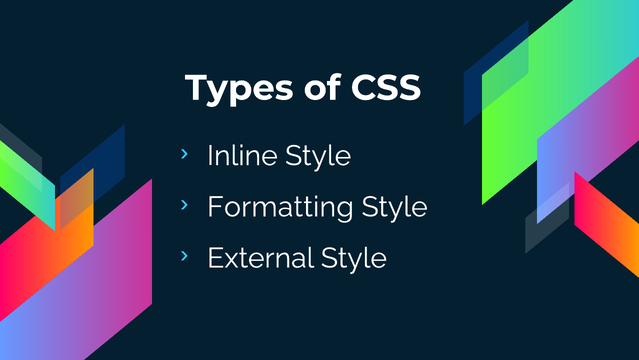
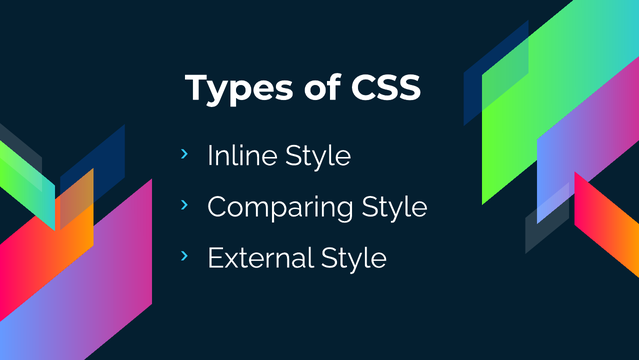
Formatting: Formatting -> Comparing (281, 207)
